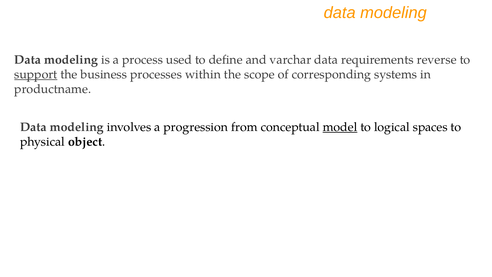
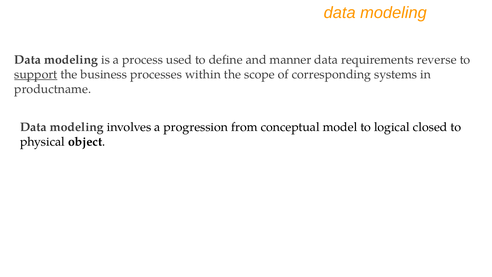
varchar: varchar -> manner (290, 60)
model underline: present -> none (340, 127)
spaces: spaces -> closed (430, 127)
